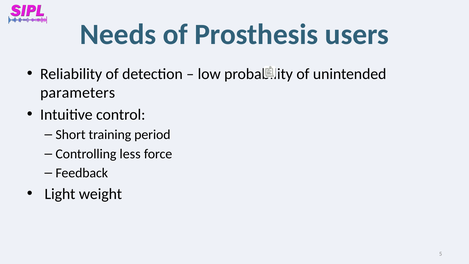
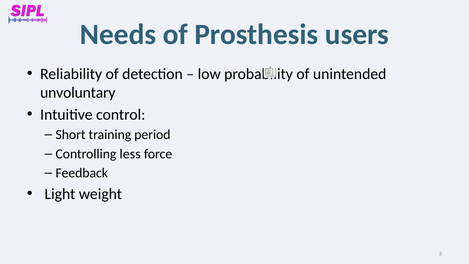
parameters: parameters -> unvoluntary (78, 93)
